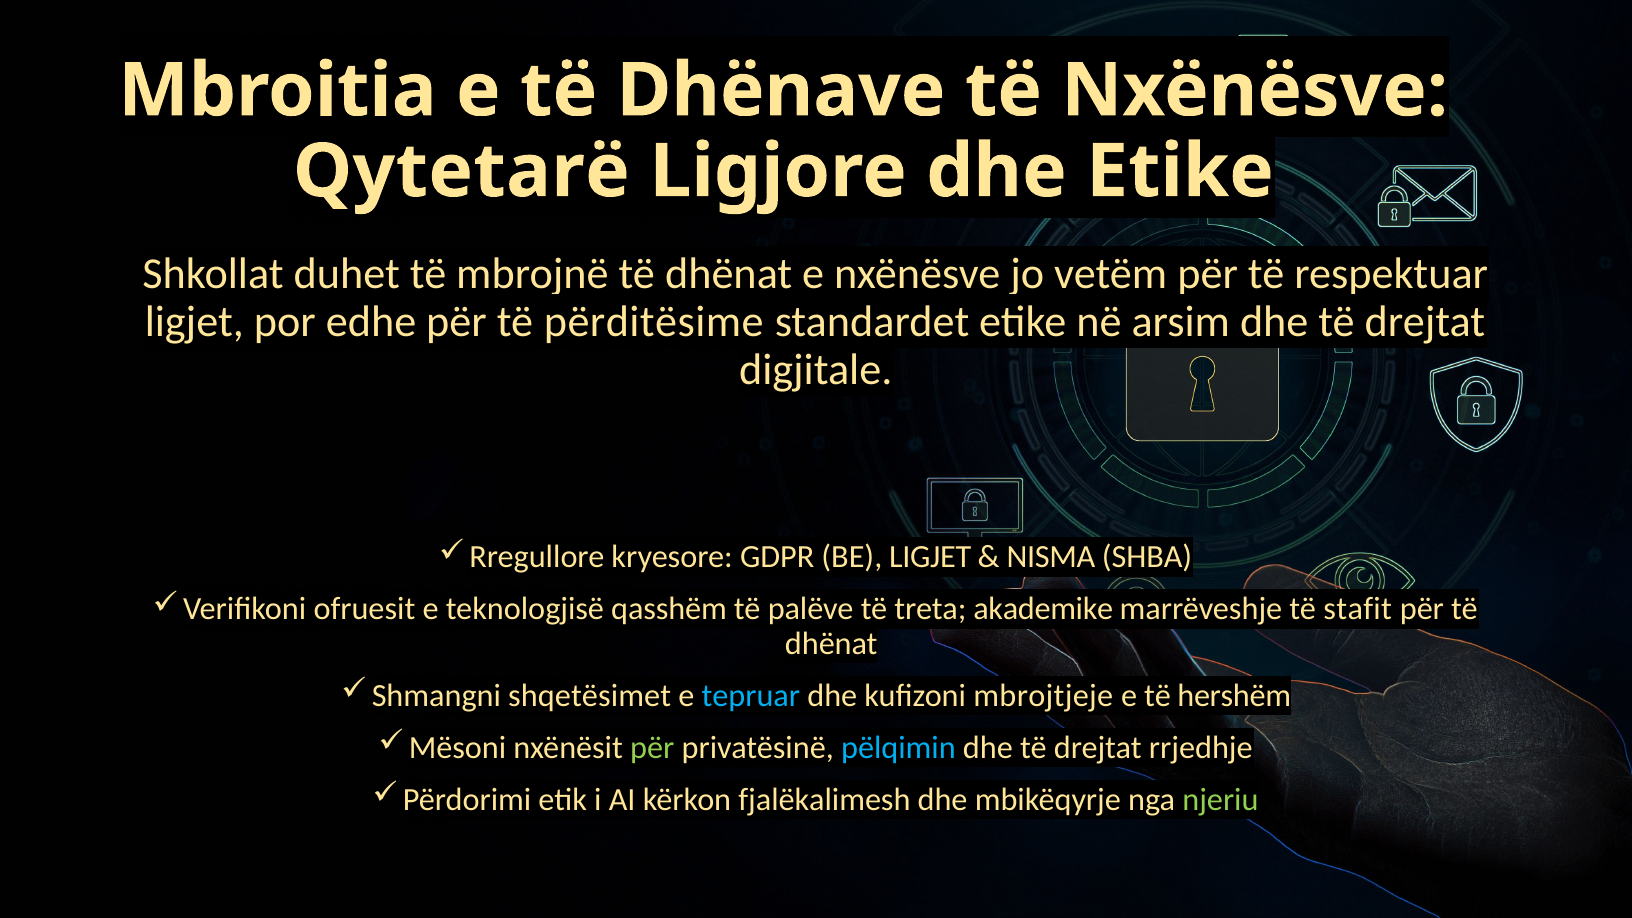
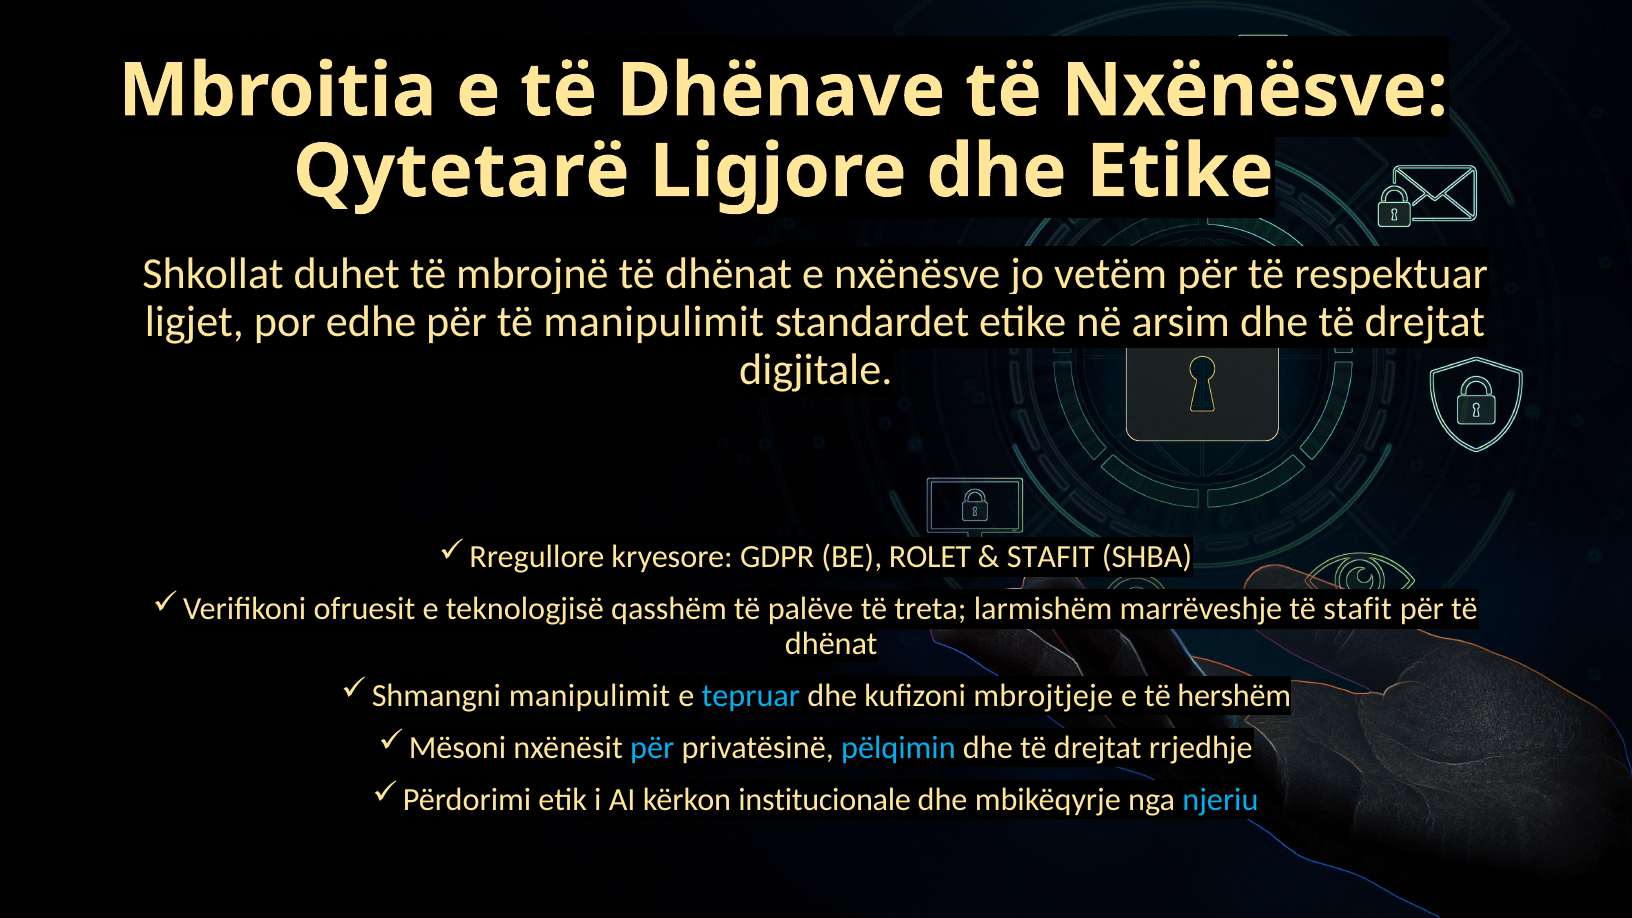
të përditësime: përditësime -> manipulimit (654, 322)
BE LIGJET: LIGJET -> ROLET (930, 557)
NISMA: NISMA -> STAFIT (1051, 557)
akademike: akademike -> larmishëm (1043, 609)
shqetësimet: shqetësimet -> manipulimit (590, 696)
për colour: light green -> light blue (652, 748)
fjalëkalimesh: fjalëkalimesh -> institucionale (825, 800)
njeriu colour: light green -> light blue (1220, 800)
